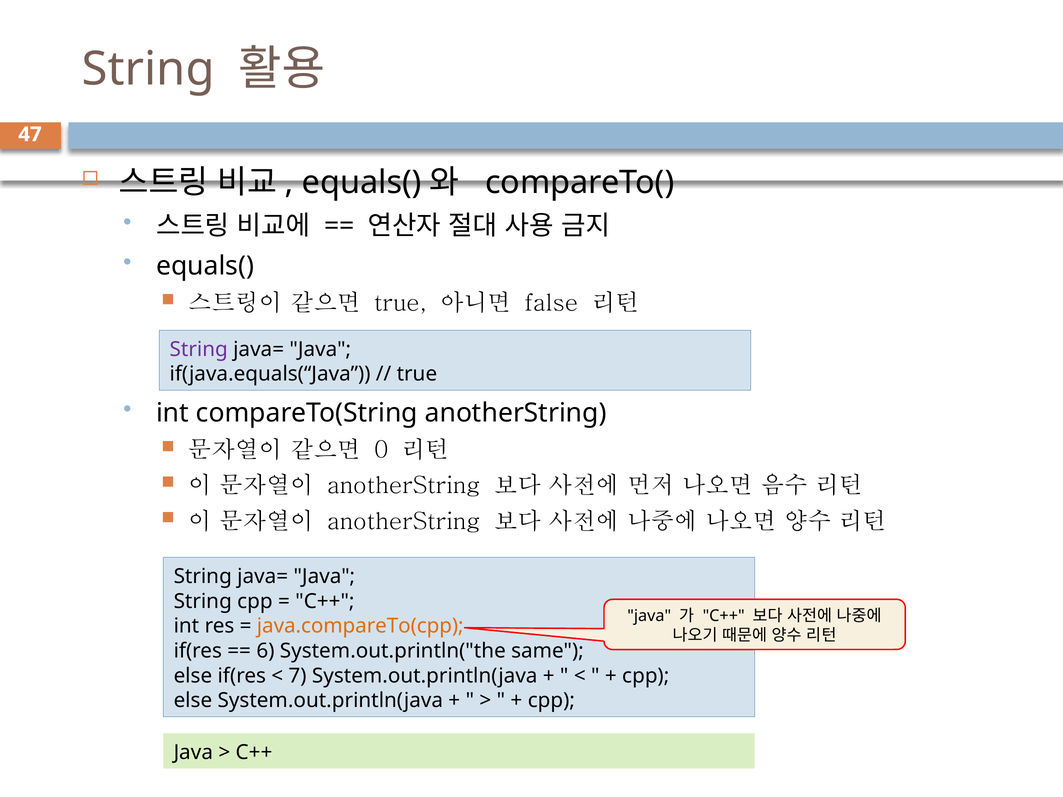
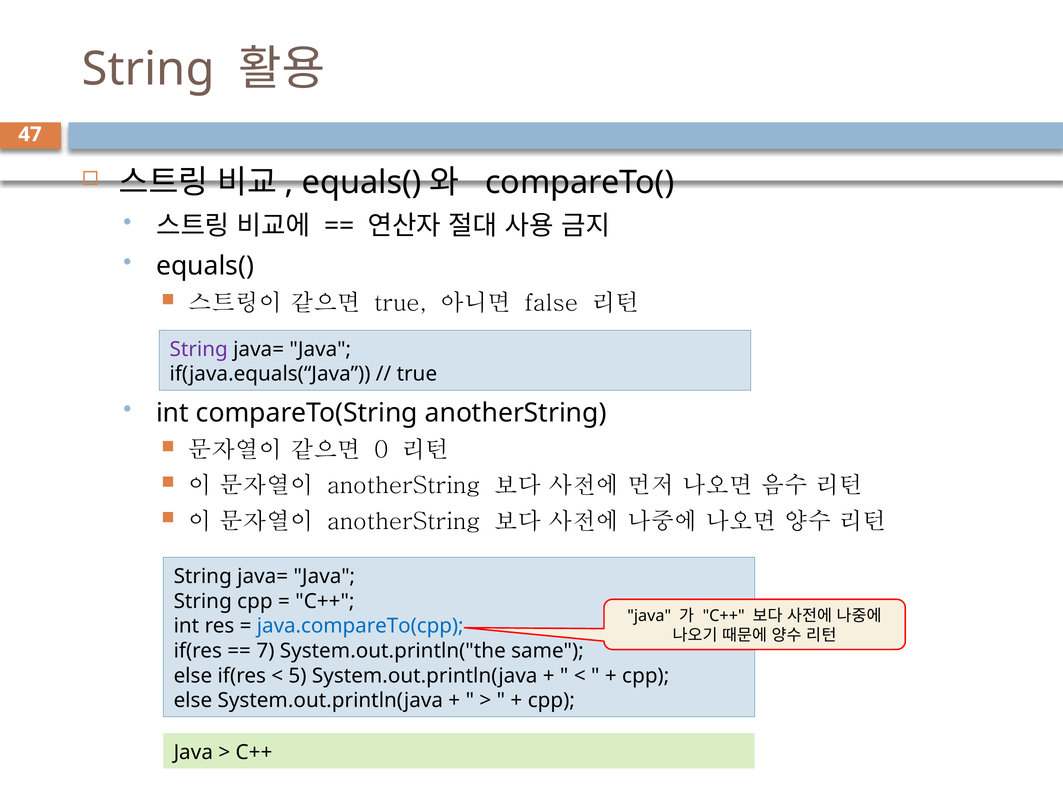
java.compareTo(cpp colour: orange -> blue (360, 626)
6: 6 -> 7 (265, 651)
7: 7 -> 5 (297, 676)
